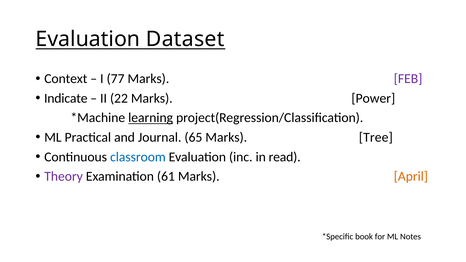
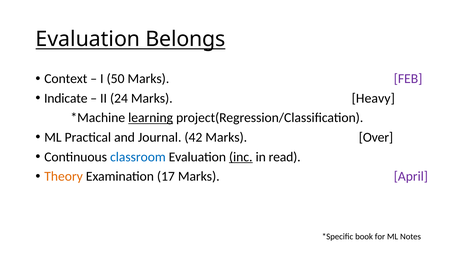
Dataset: Dataset -> Belongs (185, 39)
77: 77 -> 50 (116, 79)
22: 22 -> 24 (119, 98)
Power: Power -> Heavy (373, 98)
65: 65 -> 42 (193, 137)
Tree: Tree -> Over (376, 137)
inc underline: none -> present (241, 157)
Theory colour: purple -> orange (64, 176)
61: 61 -> 17 (166, 176)
April colour: orange -> purple (411, 176)
